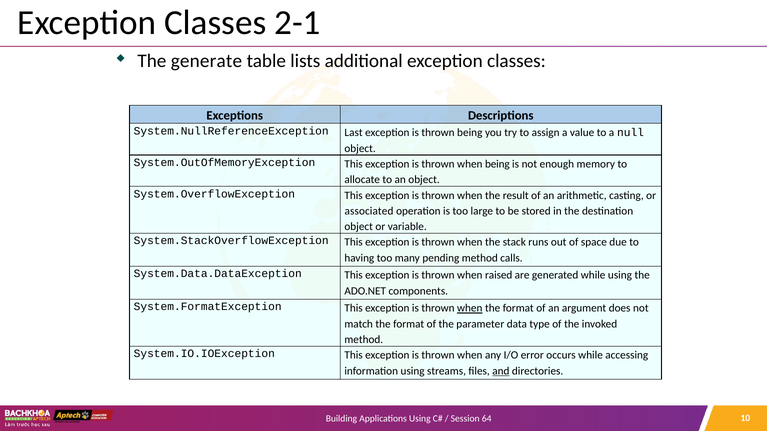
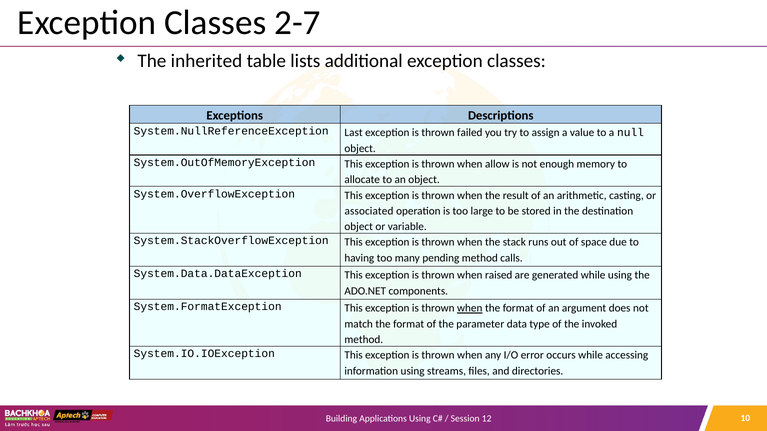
2-1: 2-1 -> 2-7 (298, 23)
generate: generate -> inherited (207, 61)
thrown being: being -> failed (470, 132)
when being: being -> allow (497, 164)
and underline: present -> none (501, 371)
64: 64 -> 12 (487, 419)
